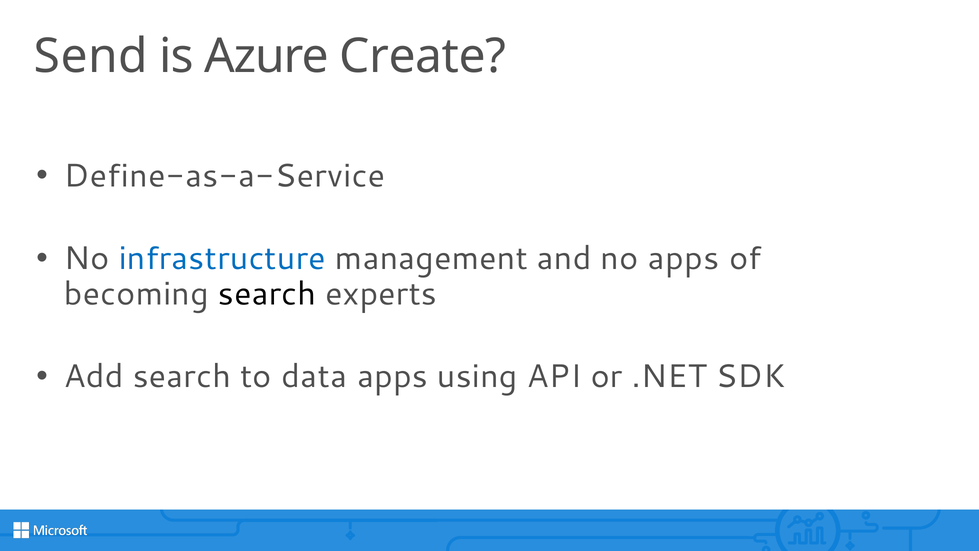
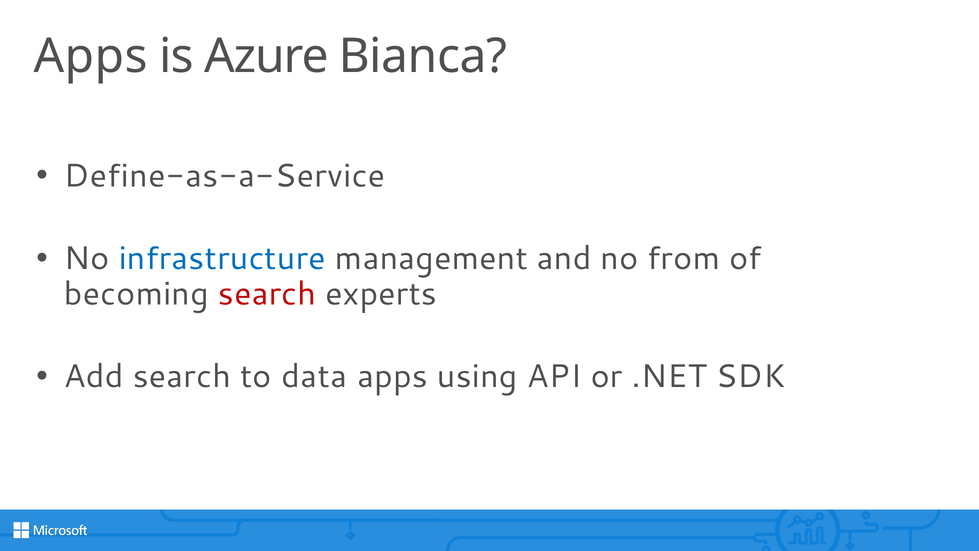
Send: Send -> Apps (91, 56)
Create: Create -> Bianca (423, 56)
no apps: apps -> from (684, 258)
search colour: black -> red (267, 294)
